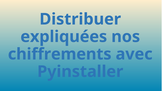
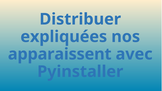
chiffrements: chiffrements -> apparaissent (60, 54)
